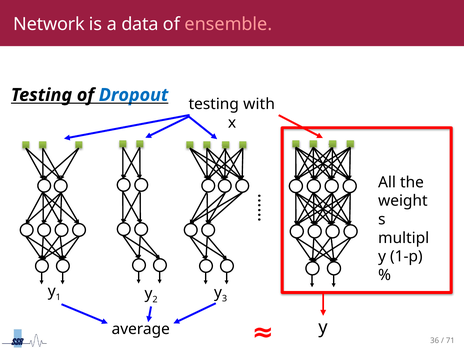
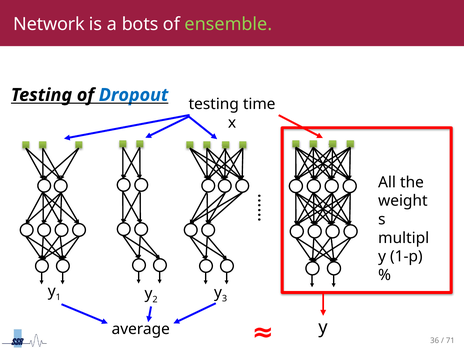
data: data -> bots (140, 24)
ensemble colour: pink -> light green (228, 24)
with: with -> time (259, 104)
